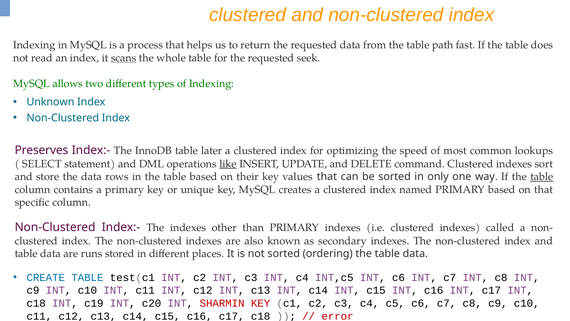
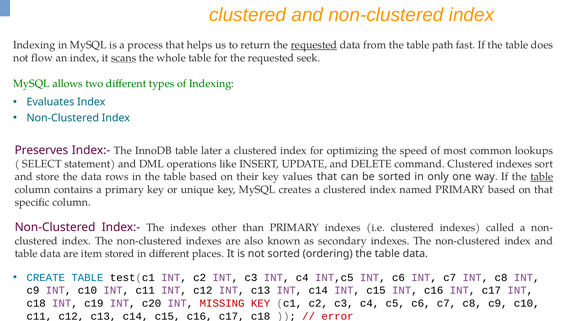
requested underline: none -> present (314, 45)
read: read -> flow (42, 58)
Unknown: Unknown -> Evaluates (50, 102)
like underline: present -> none (228, 164)
runs: runs -> item (92, 253)
SHARMIN: SHARMIN -> MISSING (222, 303)
